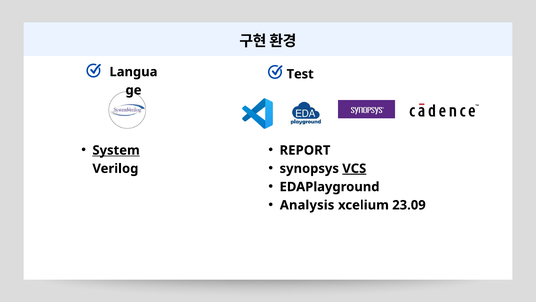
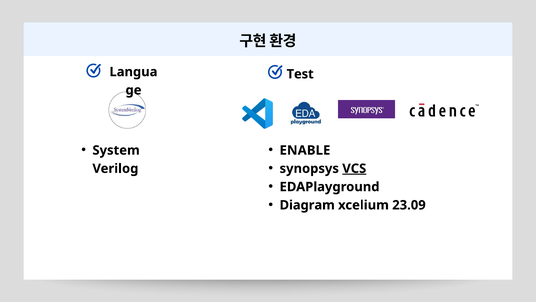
System underline: present -> none (116, 150)
REPORT: REPORT -> ENABLE (305, 150)
Analysis: Analysis -> Diagram (307, 205)
